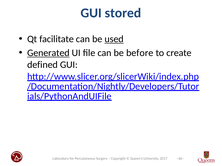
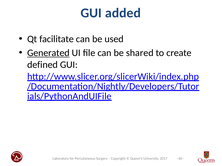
stored: stored -> added (123, 13)
used underline: present -> none (114, 39)
before: before -> shared (140, 53)
